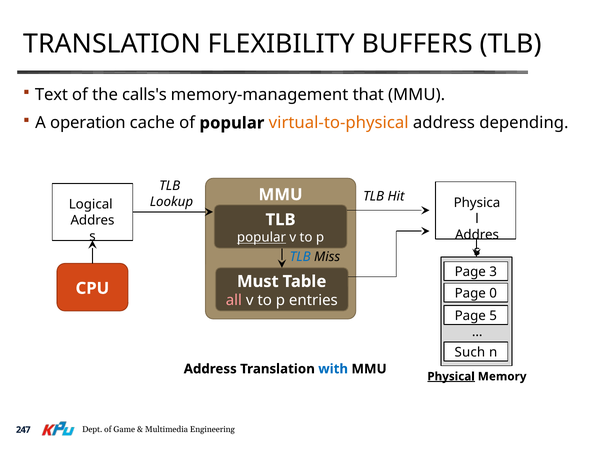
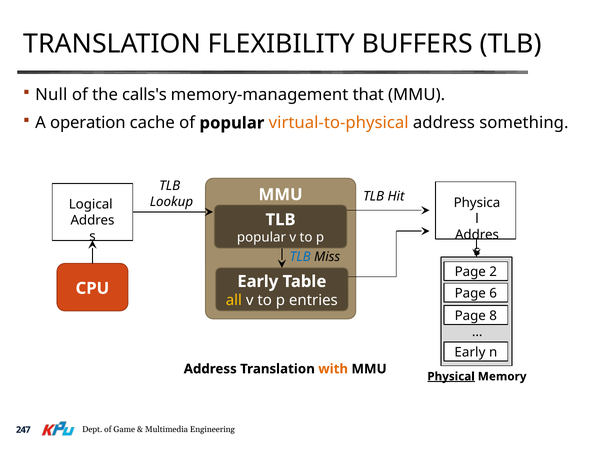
Text: Text -> Null (51, 95)
depending: depending -> something (524, 123)
popular underline: present -> none (261, 238)
3: 3 -> 2 (493, 273)
Must: Must -> Early (258, 282)
0: 0 -> 6 (493, 294)
all colour: pink -> yellow (234, 301)
5: 5 -> 8 (493, 317)
Such: Such -> Early (470, 353)
with colour: blue -> orange (333, 370)
